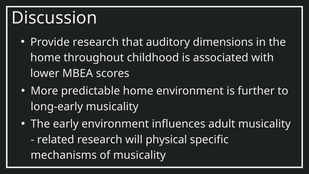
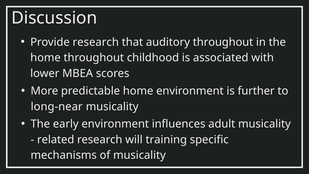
auditory dimensions: dimensions -> throughout (223, 42)
long-early: long-early -> long-near (57, 106)
physical: physical -> training (166, 139)
